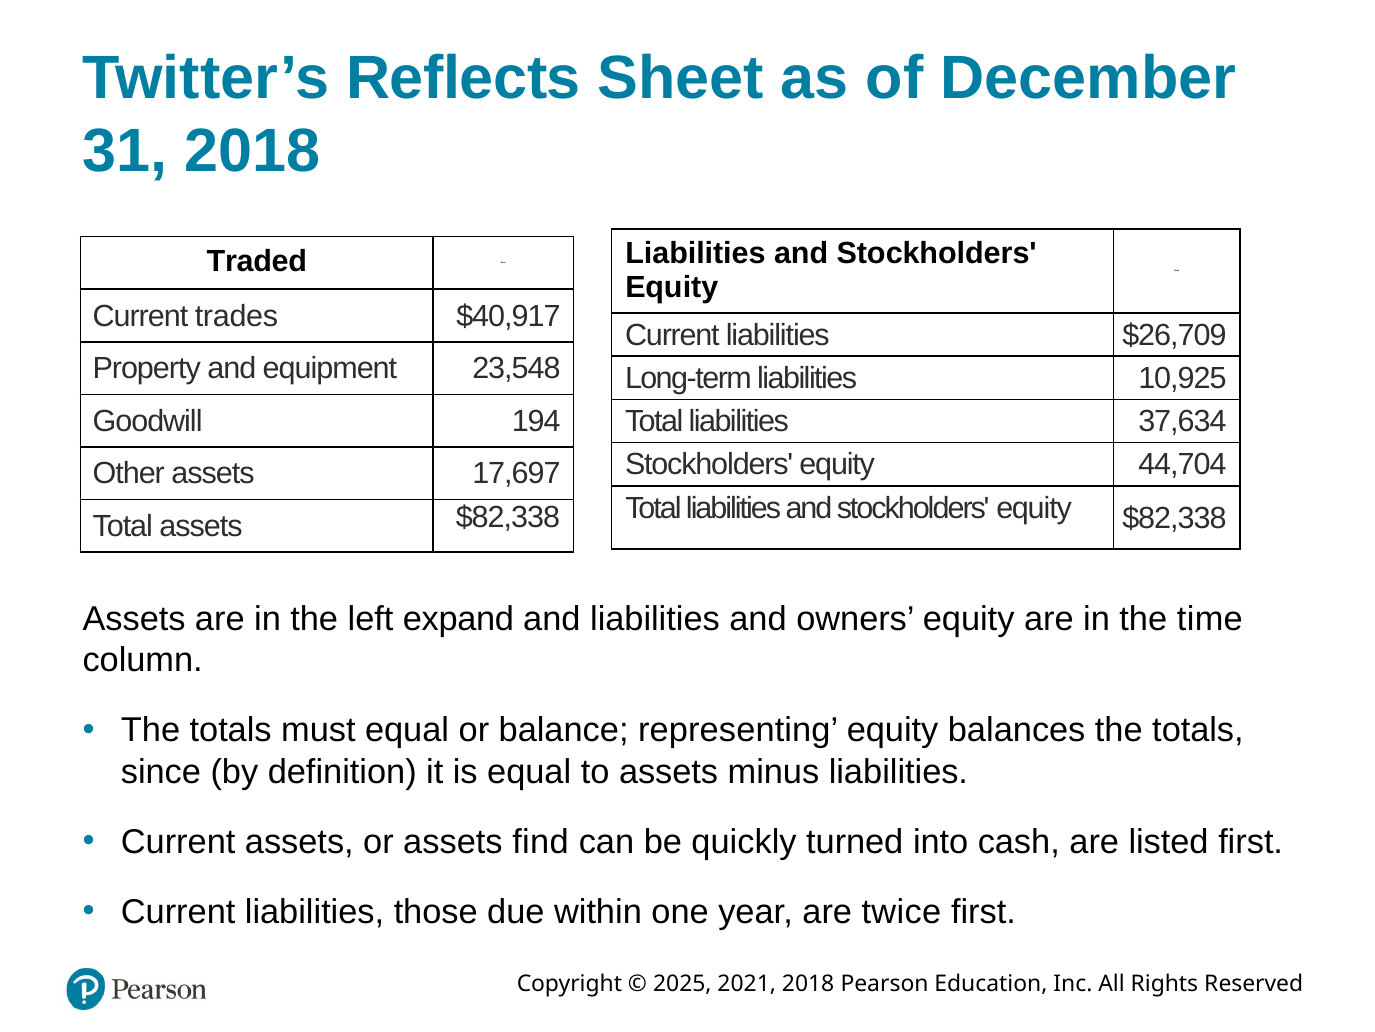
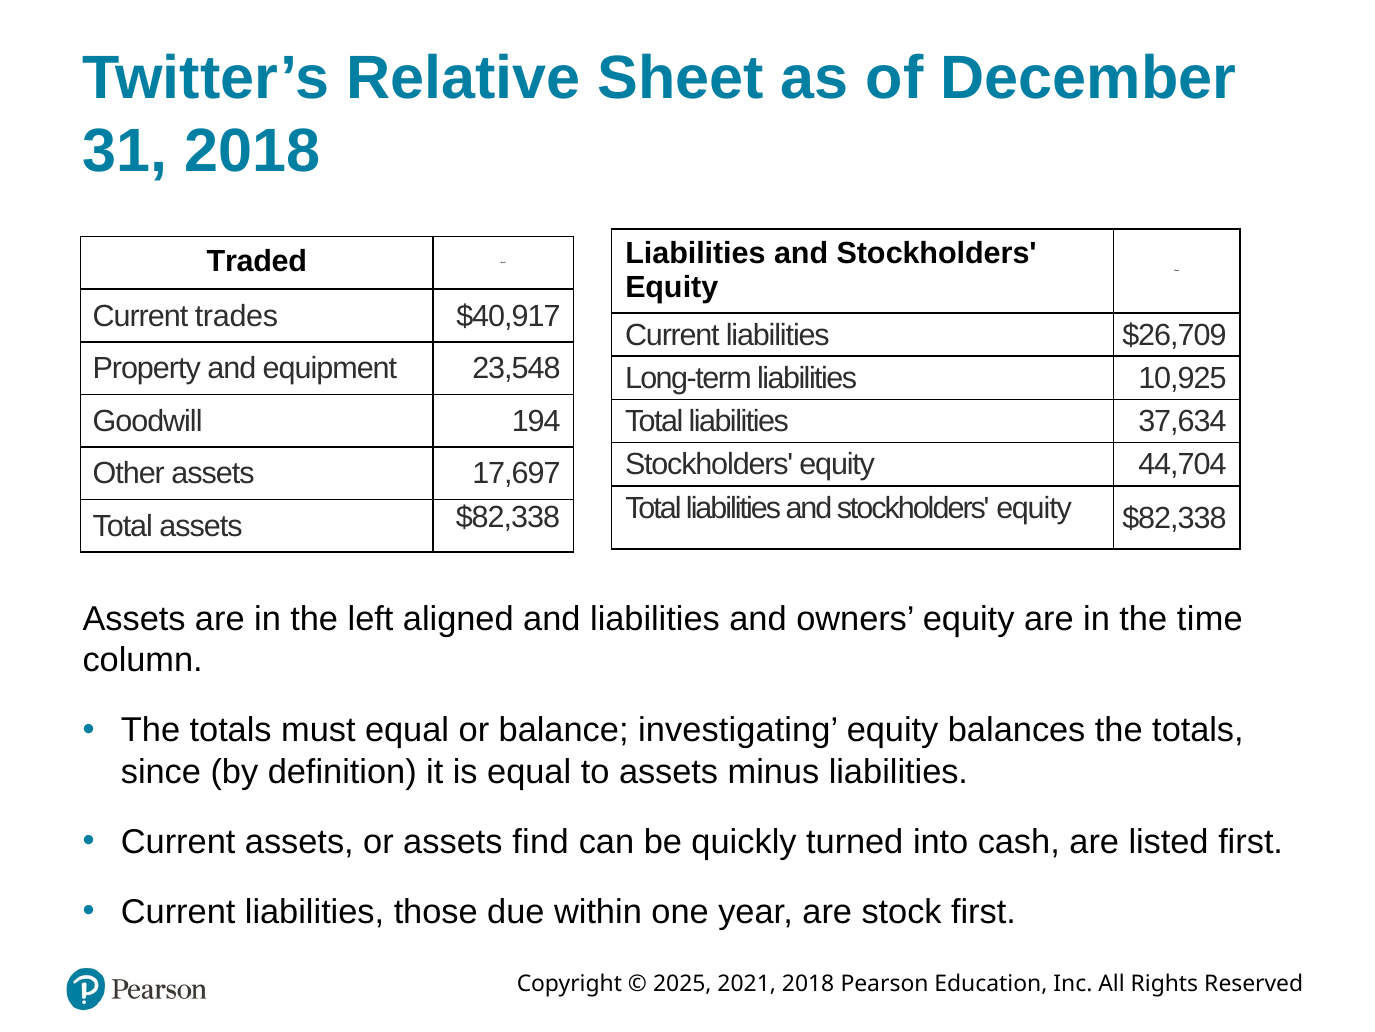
Reflects: Reflects -> Relative (463, 78)
expand: expand -> aligned (458, 619)
representing: representing -> investigating (738, 730)
twice: twice -> stock (902, 911)
